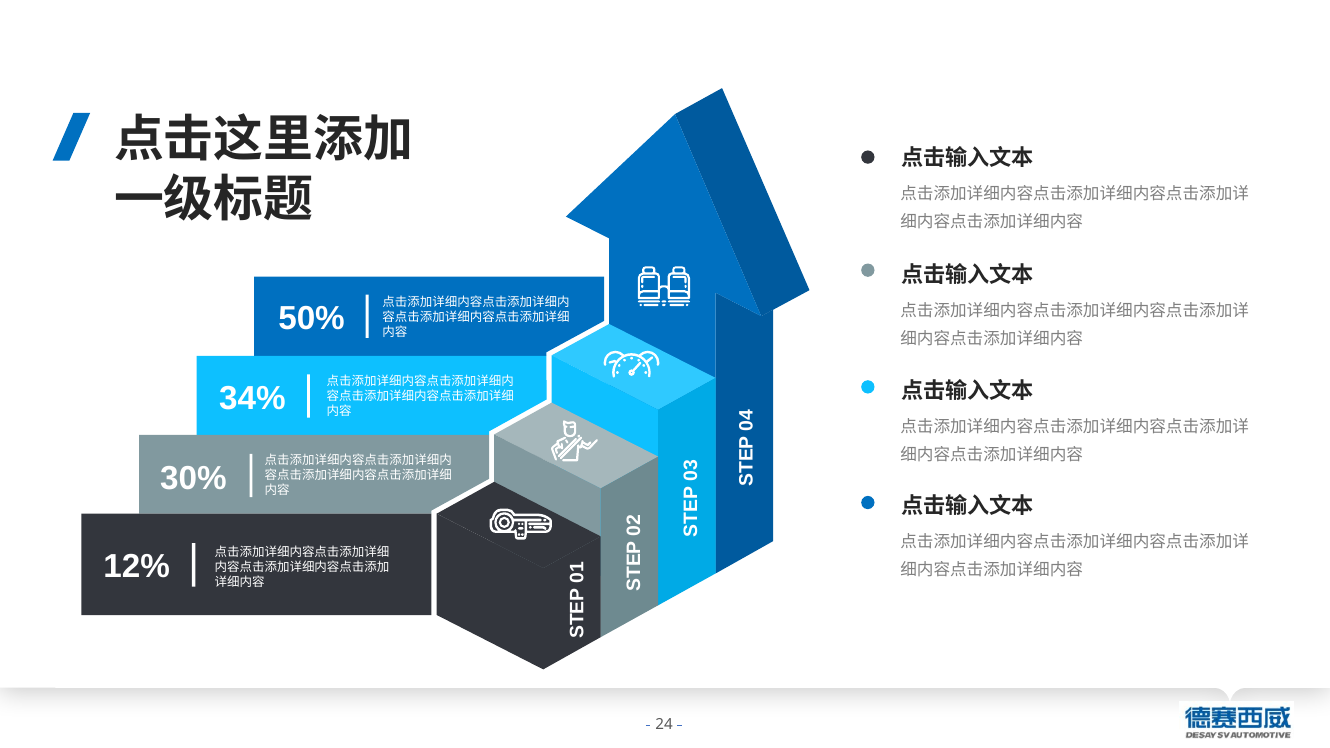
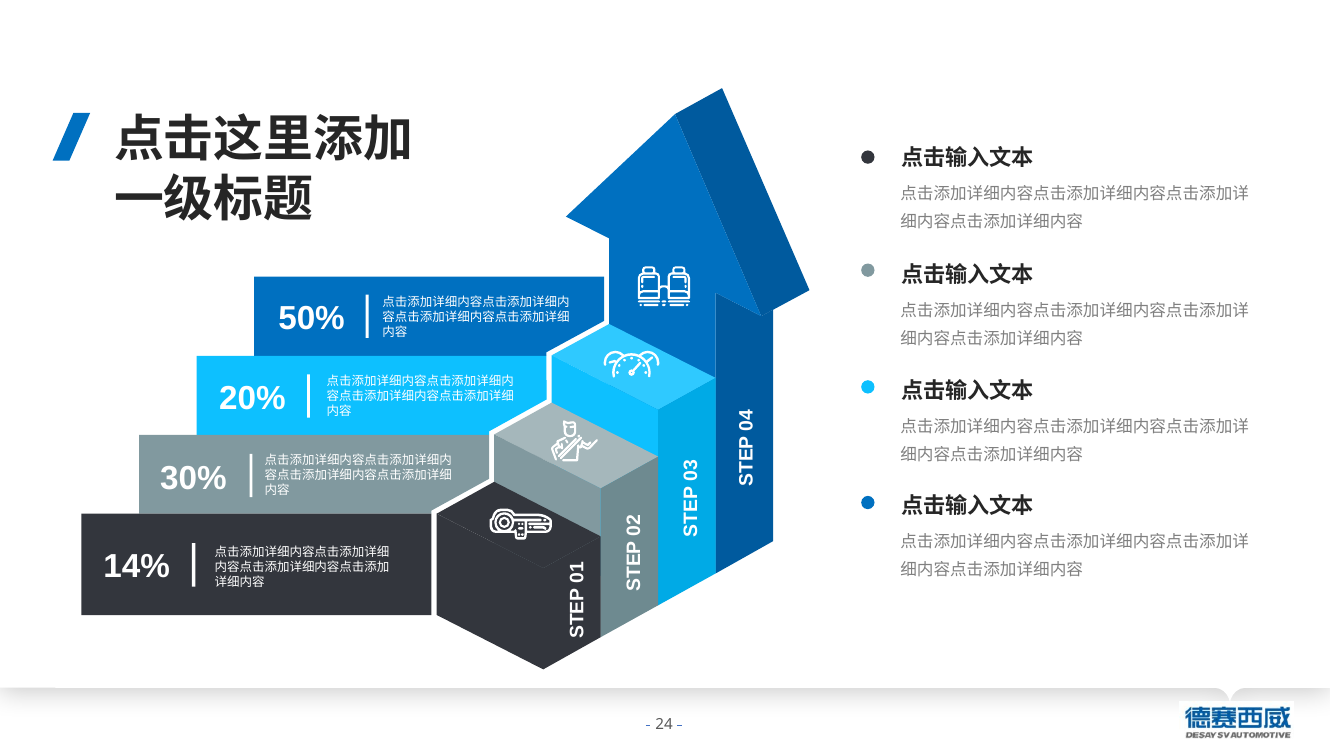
34%: 34% -> 20% (252, 399)
12%: 12% -> 14% (137, 566)
